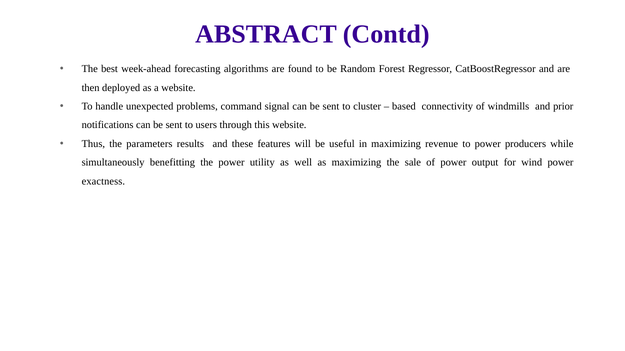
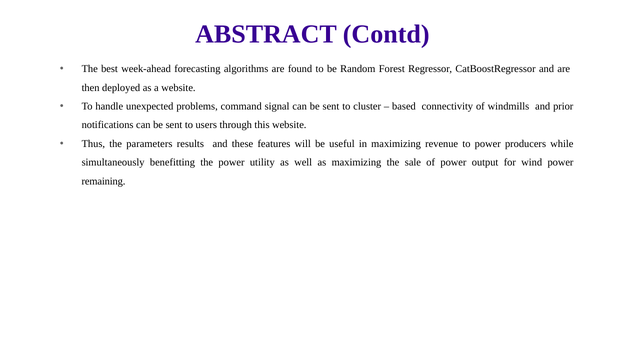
exactness: exactness -> remaining (103, 182)
